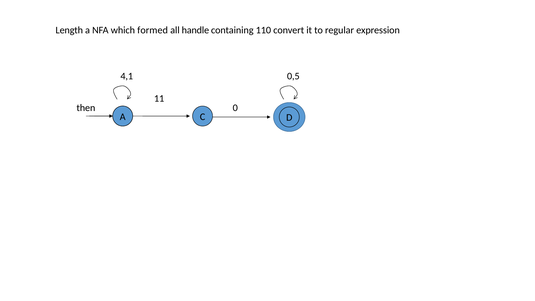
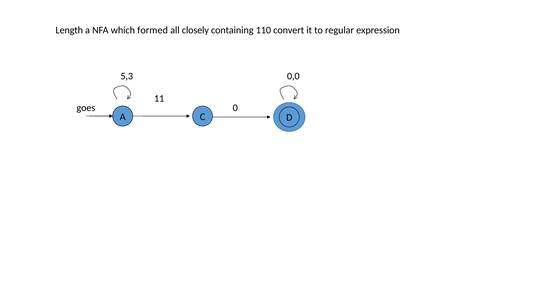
handle: handle -> closely (195, 30)
4,1: 4,1 -> 5,3 (127, 76)
0,5: 0,5 -> 0,0 (293, 76)
then: then -> goes (86, 108)
